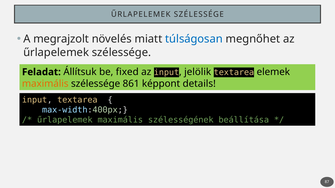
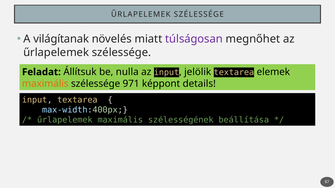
megrajzolt: megrajzolt -> világítanak (61, 39)
túlságosan colour: blue -> purple (194, 39)
fixed: fixed -> nulla (127, 72)
861: 861 -> 971 (131, 84)
